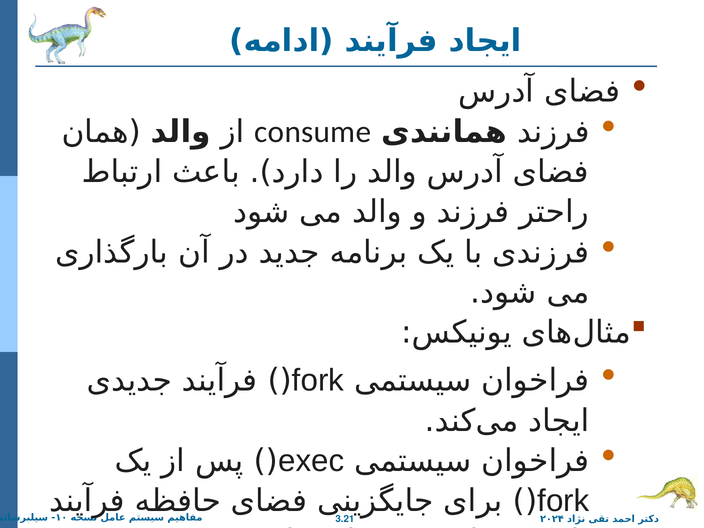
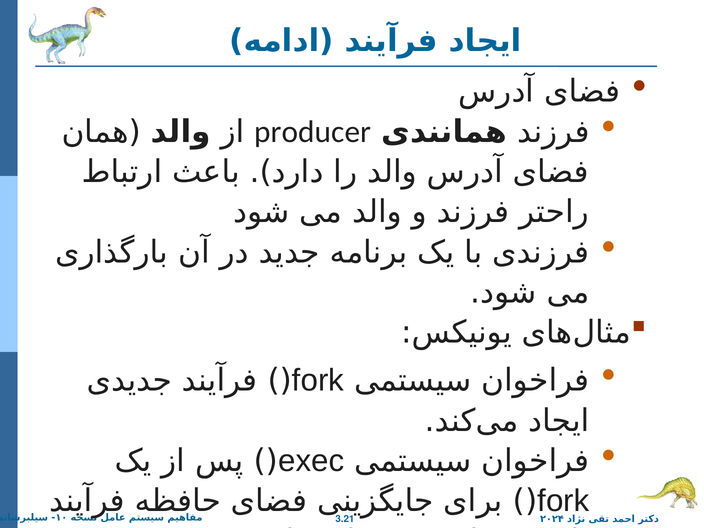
consume: consume -> producer (313, 132)
